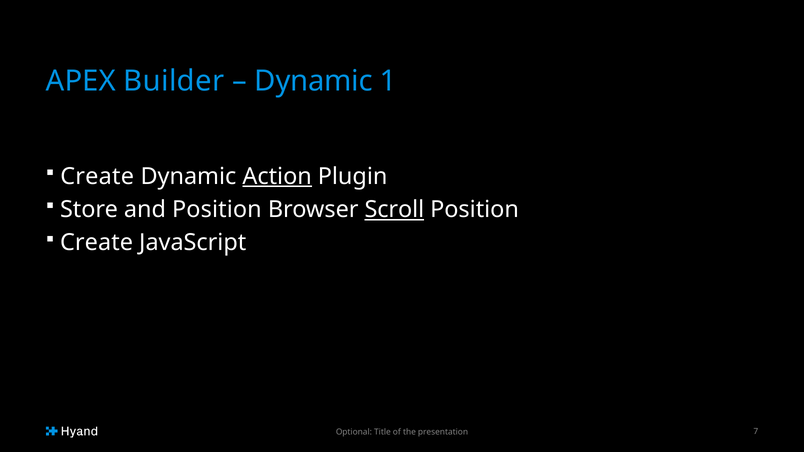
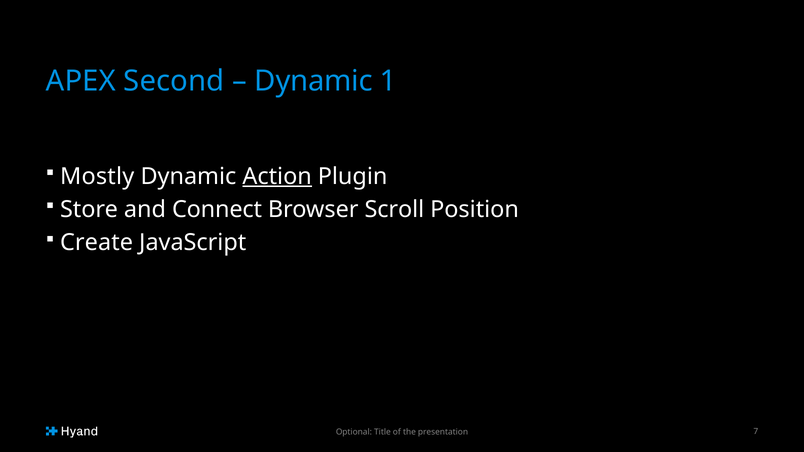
Builder: Builder -> Second (174, 81)
Create: Create -> Mostly (97, 176)
and Position: Position -> Connect (217, 210)
Scroll underline: present -> none (394, 210)
